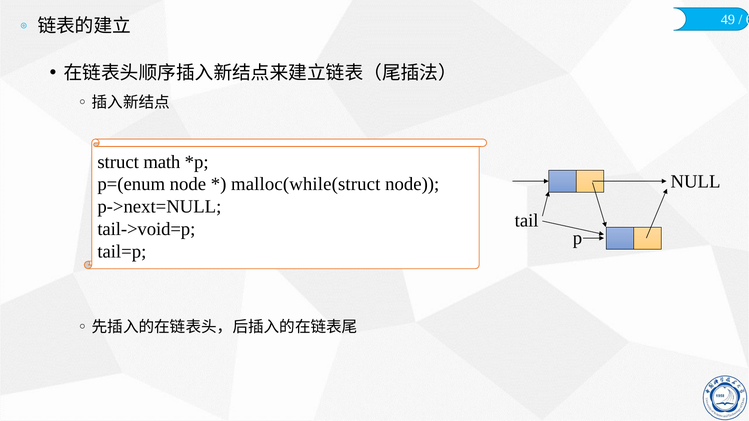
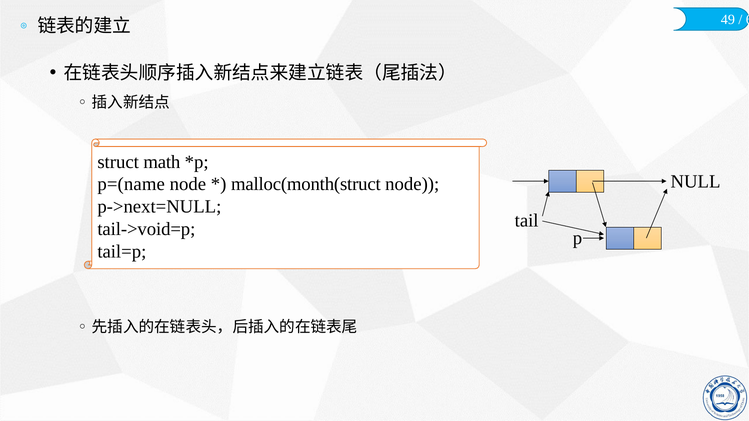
p=(enum: p=(enum -> p=(name (131, 184)
malloc(while(struct: malloc(while(struct -> malloc(month(struct (306, 184)
